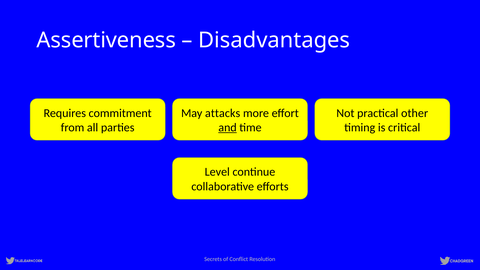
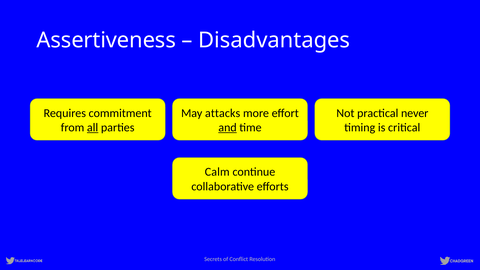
other: other -> never (415, 113)
all underline: none -> present (93, 127)
Level: Level -> Calm (217, 172)
